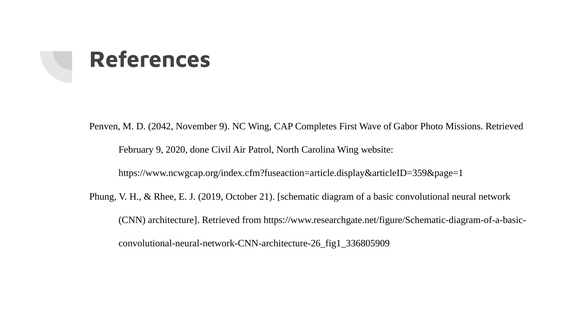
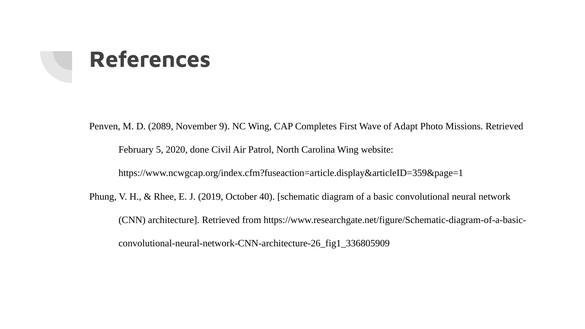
2042: 2042 -> 2089 (161, 126)
Gabor: Gabor -> Adapt (406, 126)
February 9: 9 -> 5 (160, 150)
21: 21 -> 40 (267, 197)
